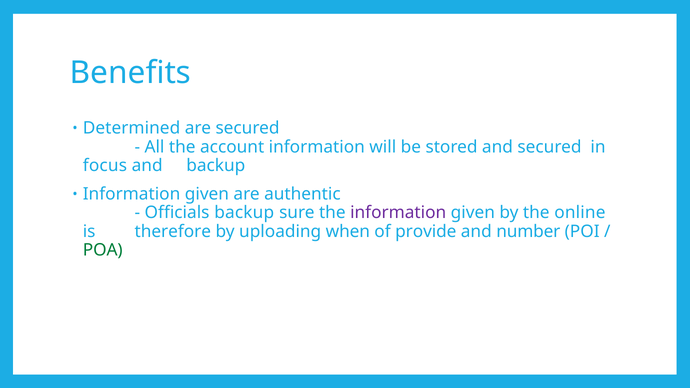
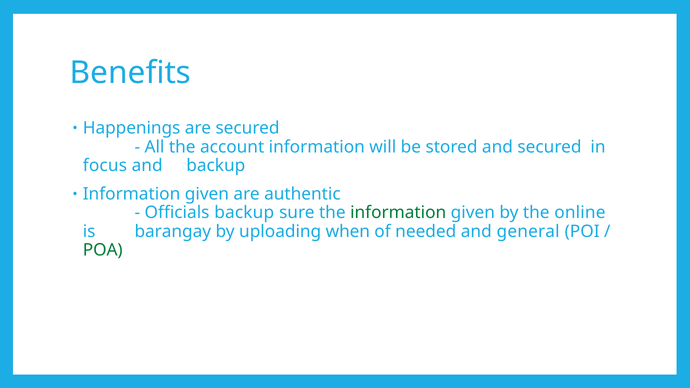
Determined: Determined -> Happenings (132, 128)
information colour: purple -> green (398, 213)
therefore: therefore -> barangay (173, 231)
provide: provide -> needed (426, 231)
number: number -> general (528, 231)
